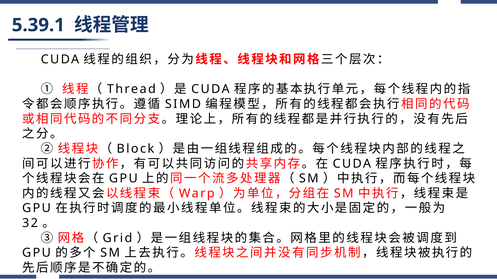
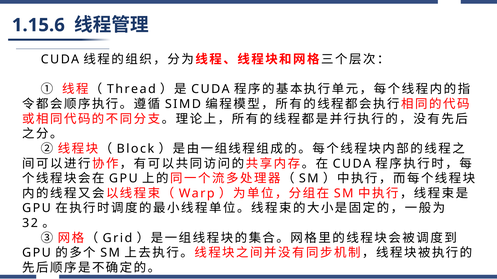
5.39.1: 5.39.1 -> 1.15.6 (38, 25)
